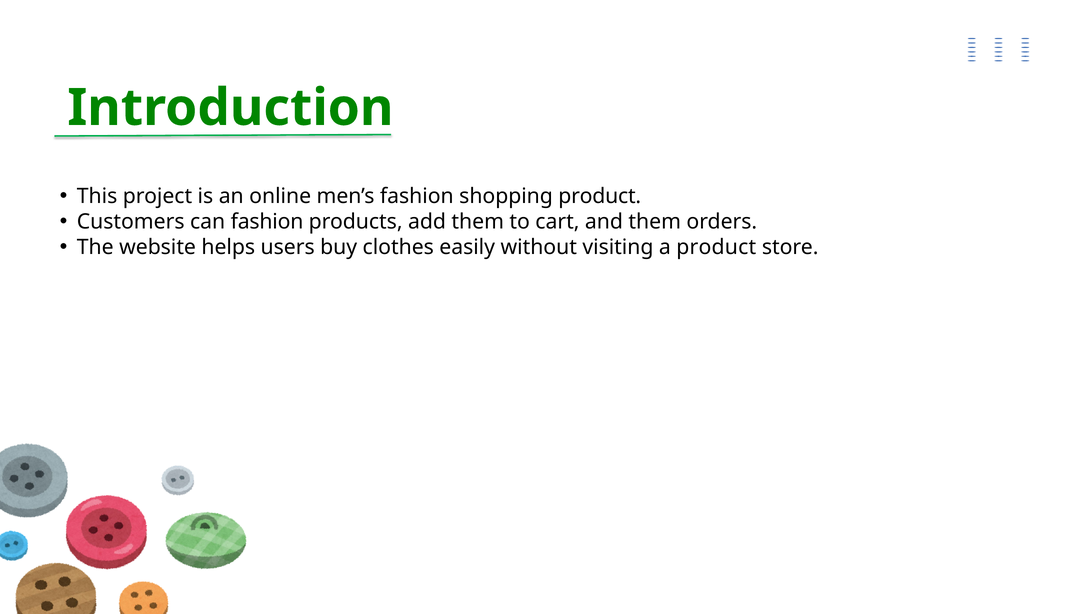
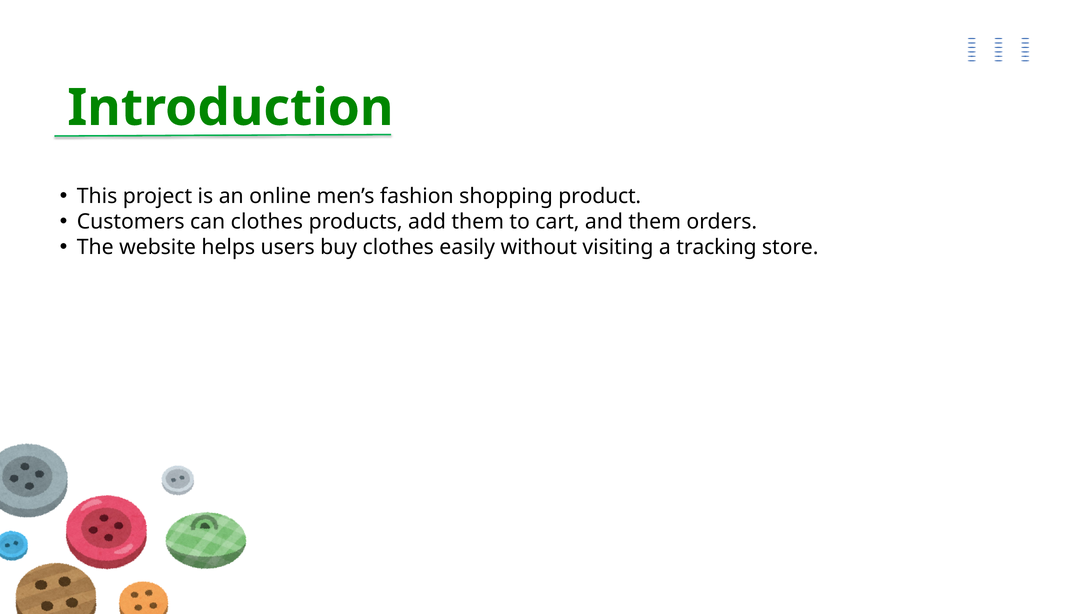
can fashion: fashion -> clothes (267, 222)
a product: product -> tracking (716, 247)
